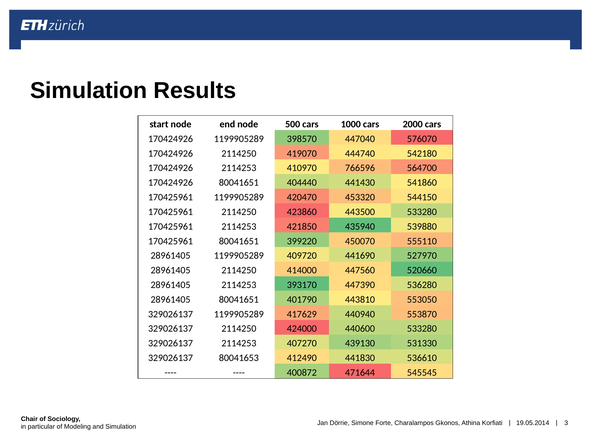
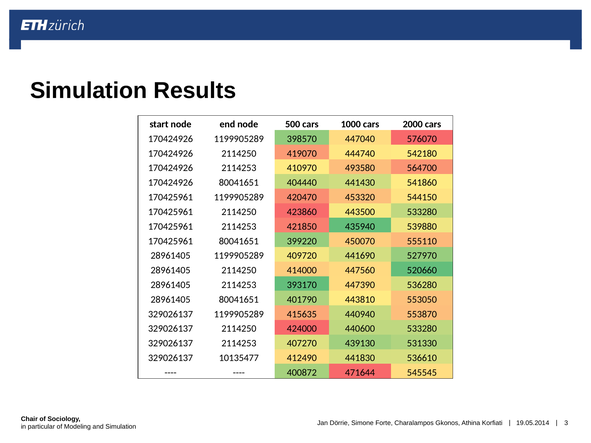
766596: 766596 -> 493580 (360, 168)
417629: 417629 -> 415635 (302, 314)
80041653: 80041653 -> 10135477 (239, 358)
